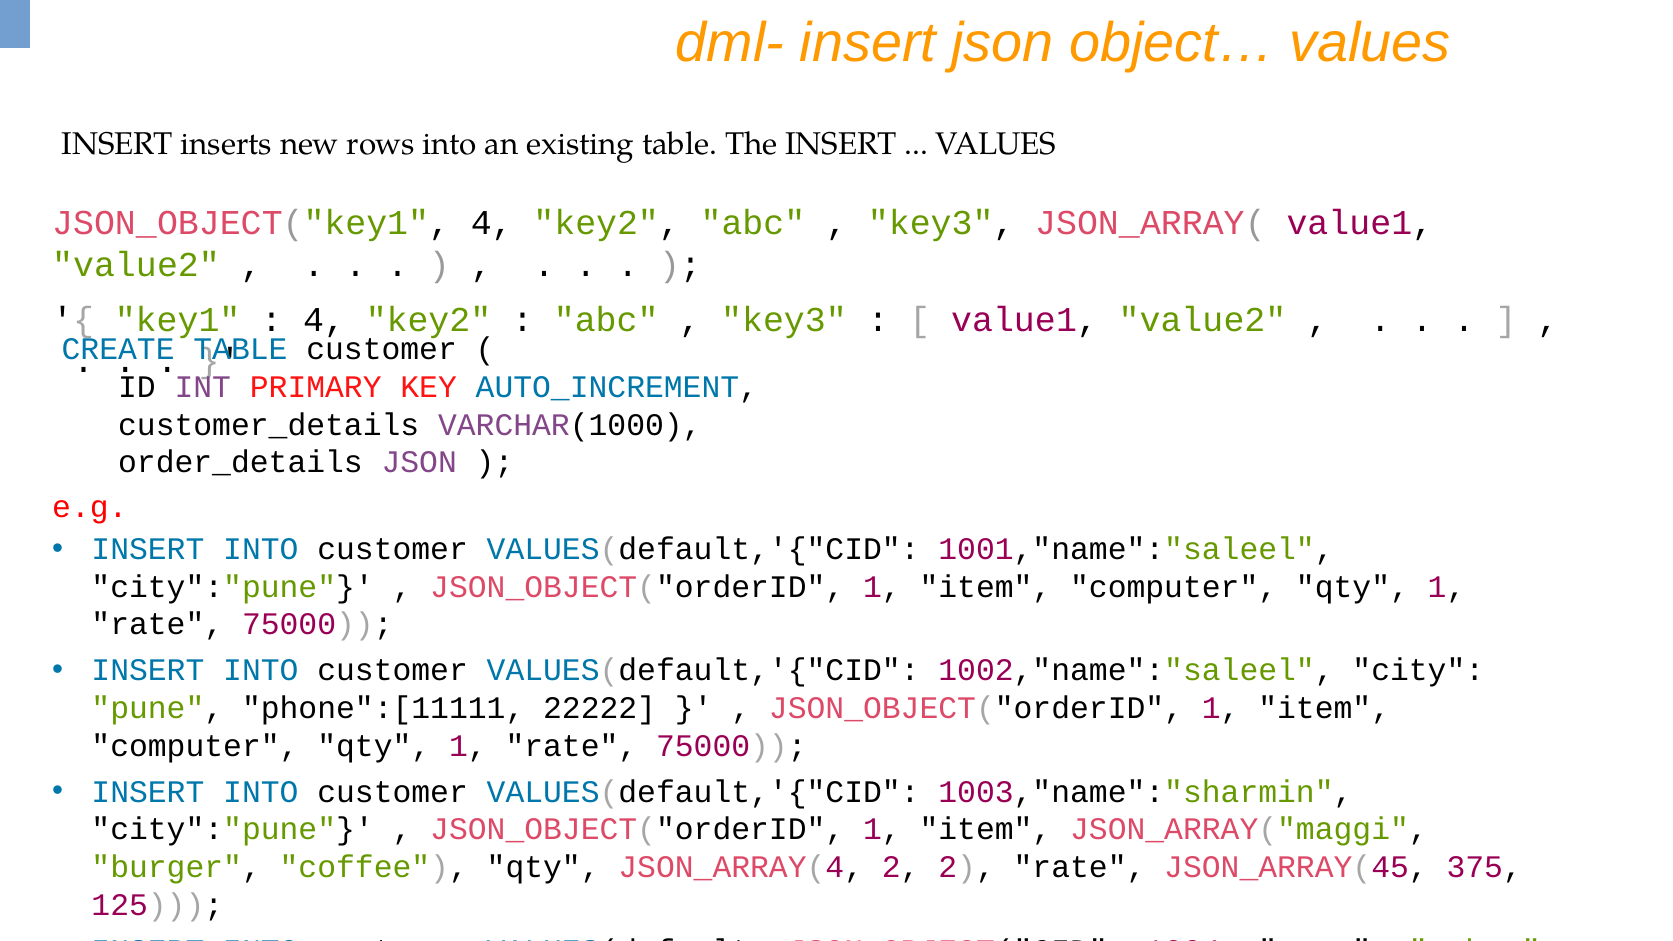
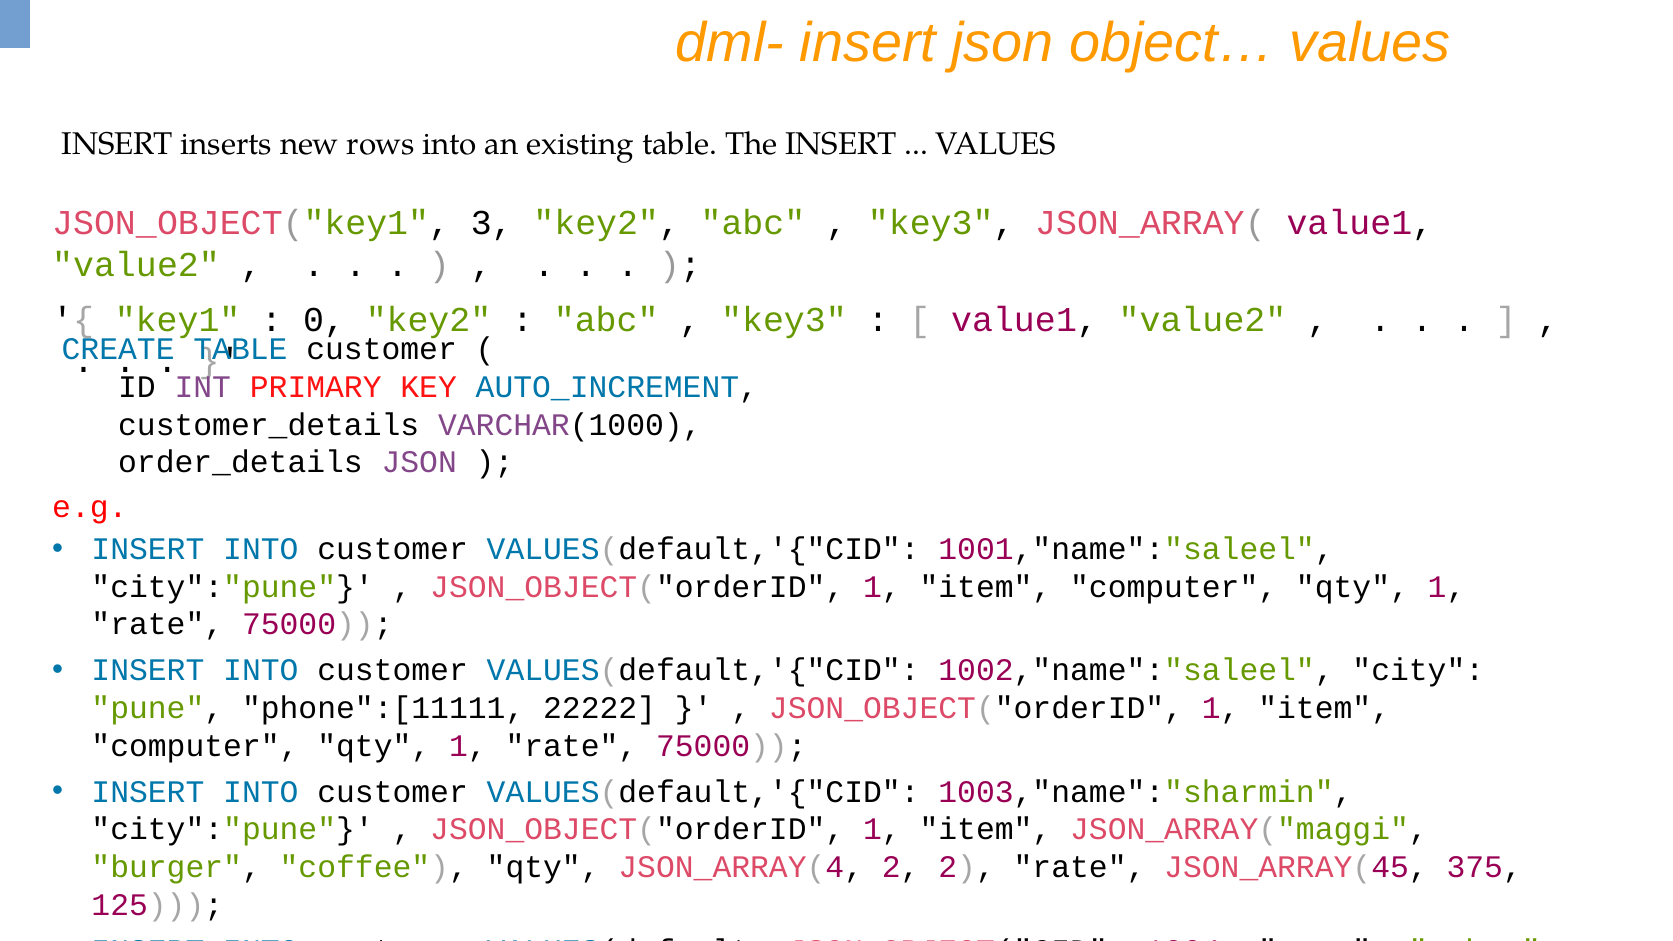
JSON_OBJECT("key1 4: 4 -> 3 (492, 223)
4: 4 -> 0 (324, 320)
